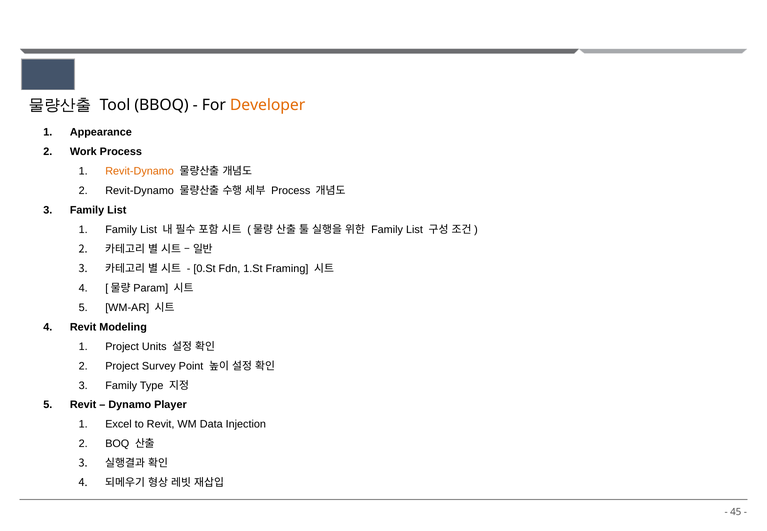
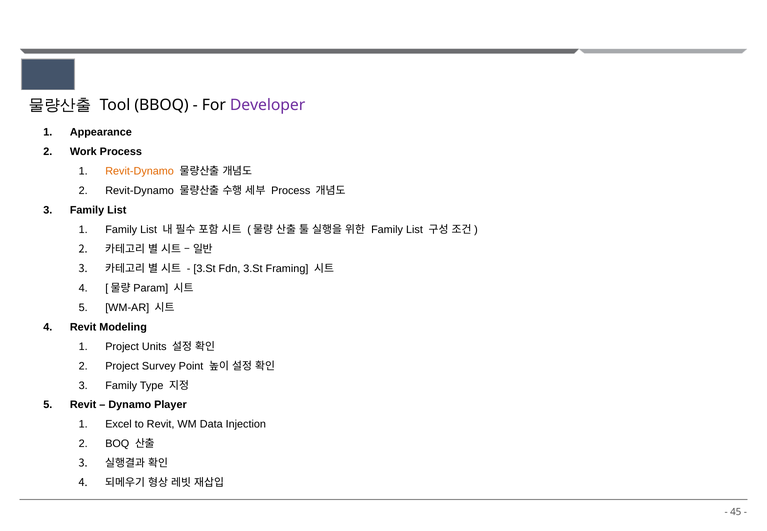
Developer colour: orange -> purple (268, 105)
0.St: 0.St -> 3.St (204, 269)
Fdn 1.St: 1.St -> 3.St (253, 269)
